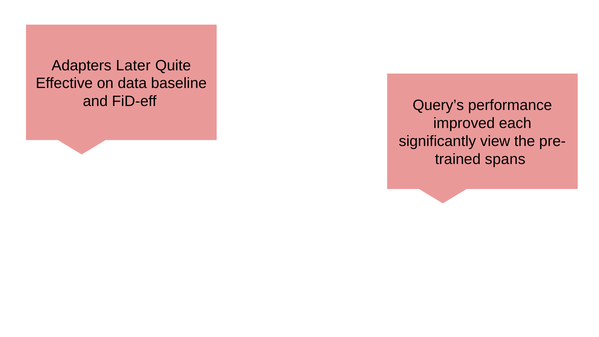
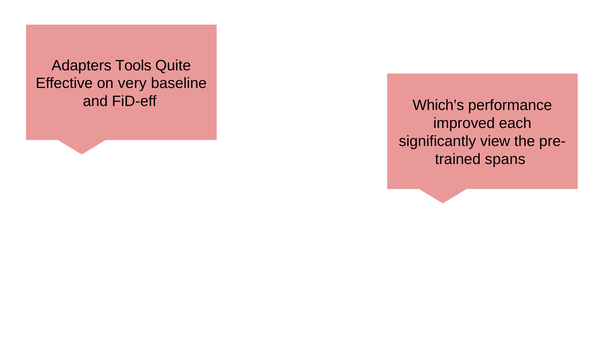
Later: Later -> Tools (133, 65)
data: data -> very (132, 83)
Query’s: Query’s -> Which’s (438, 105)
